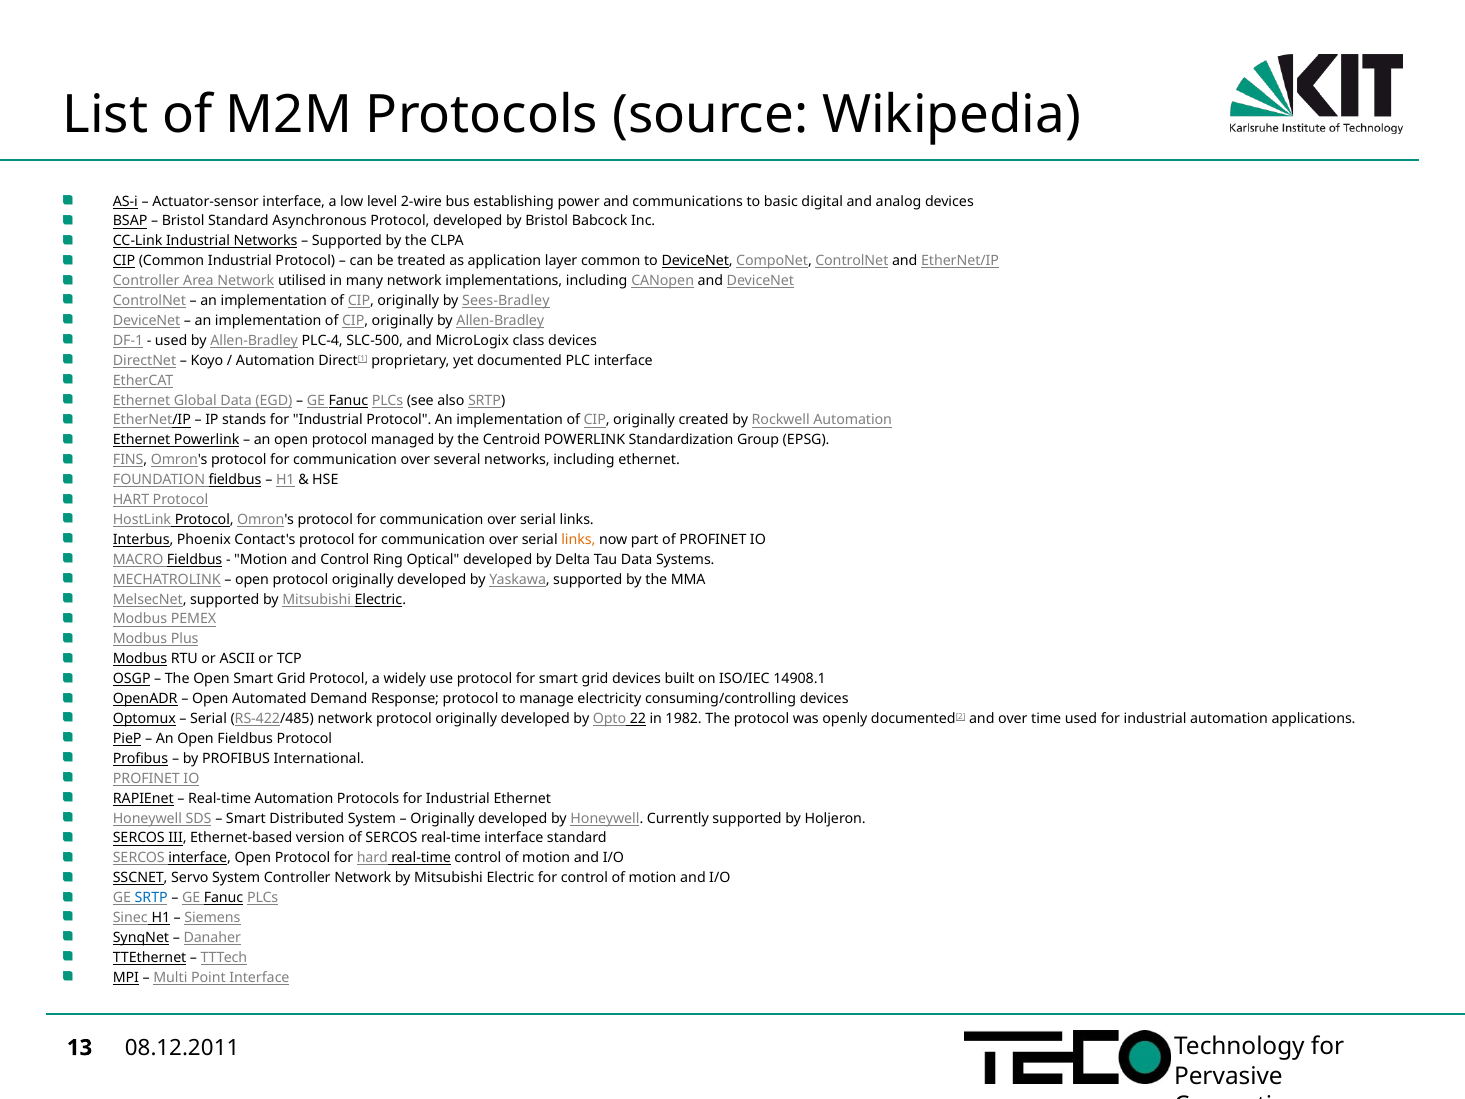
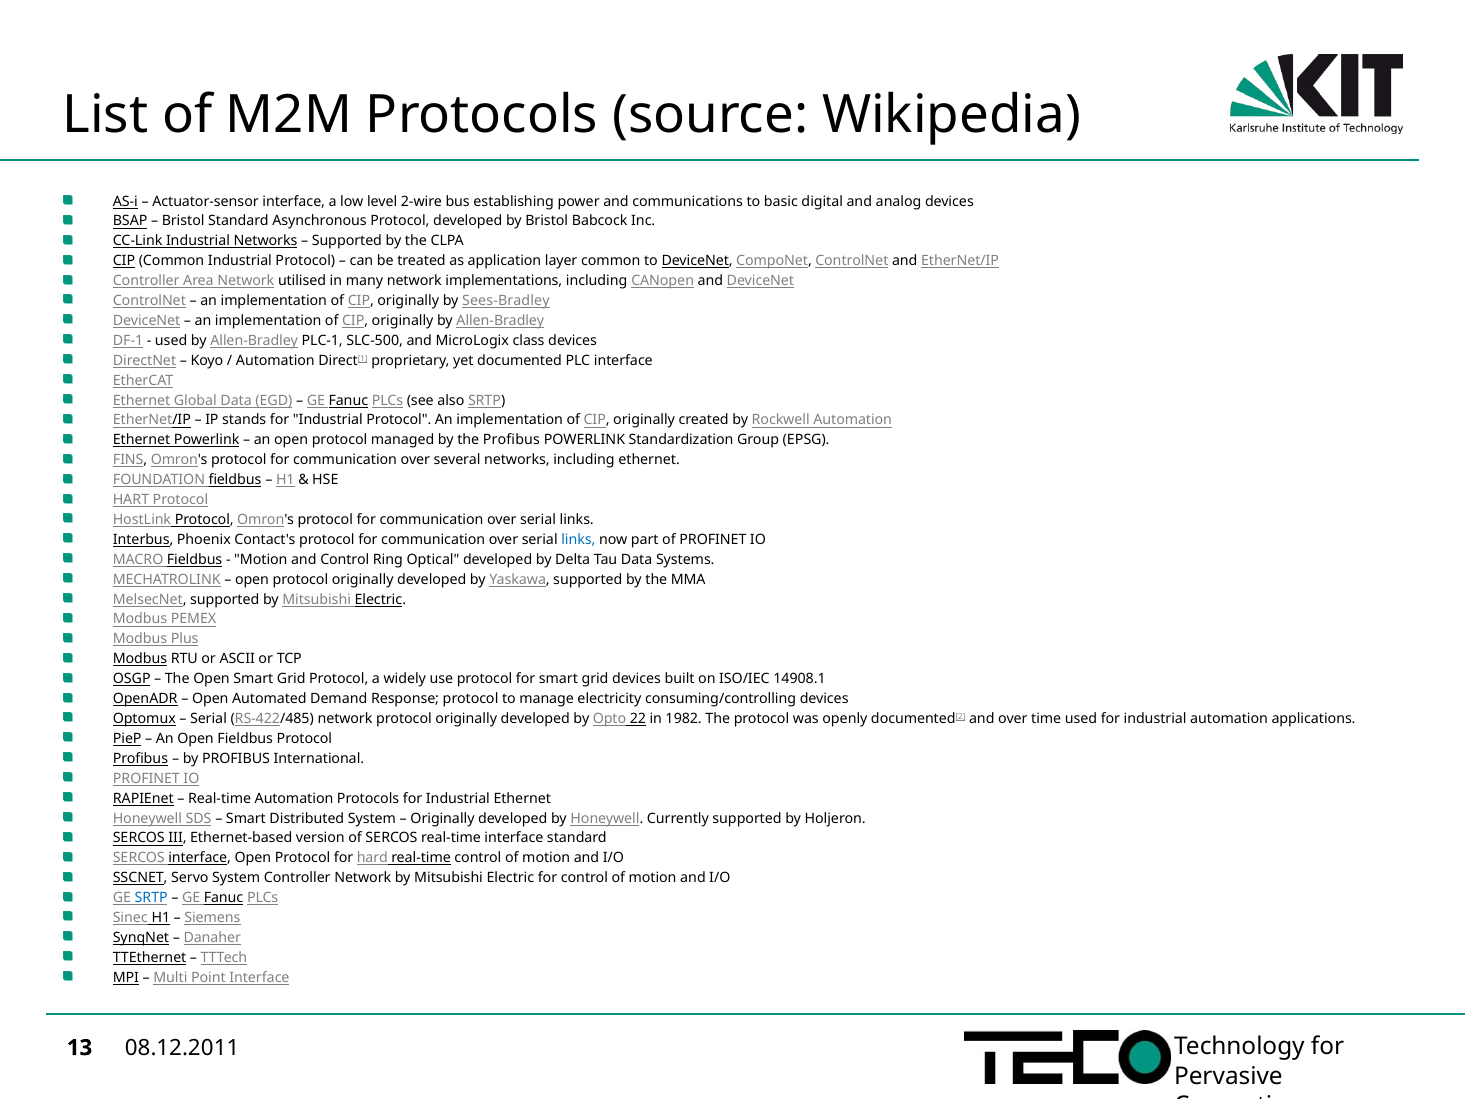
PLC-4: PLC-4 -> PLC-1 (322, 341)
the Centroid: Centroid -> Profibus (511, 440)
links colour: orange -> blue (578, 540)
